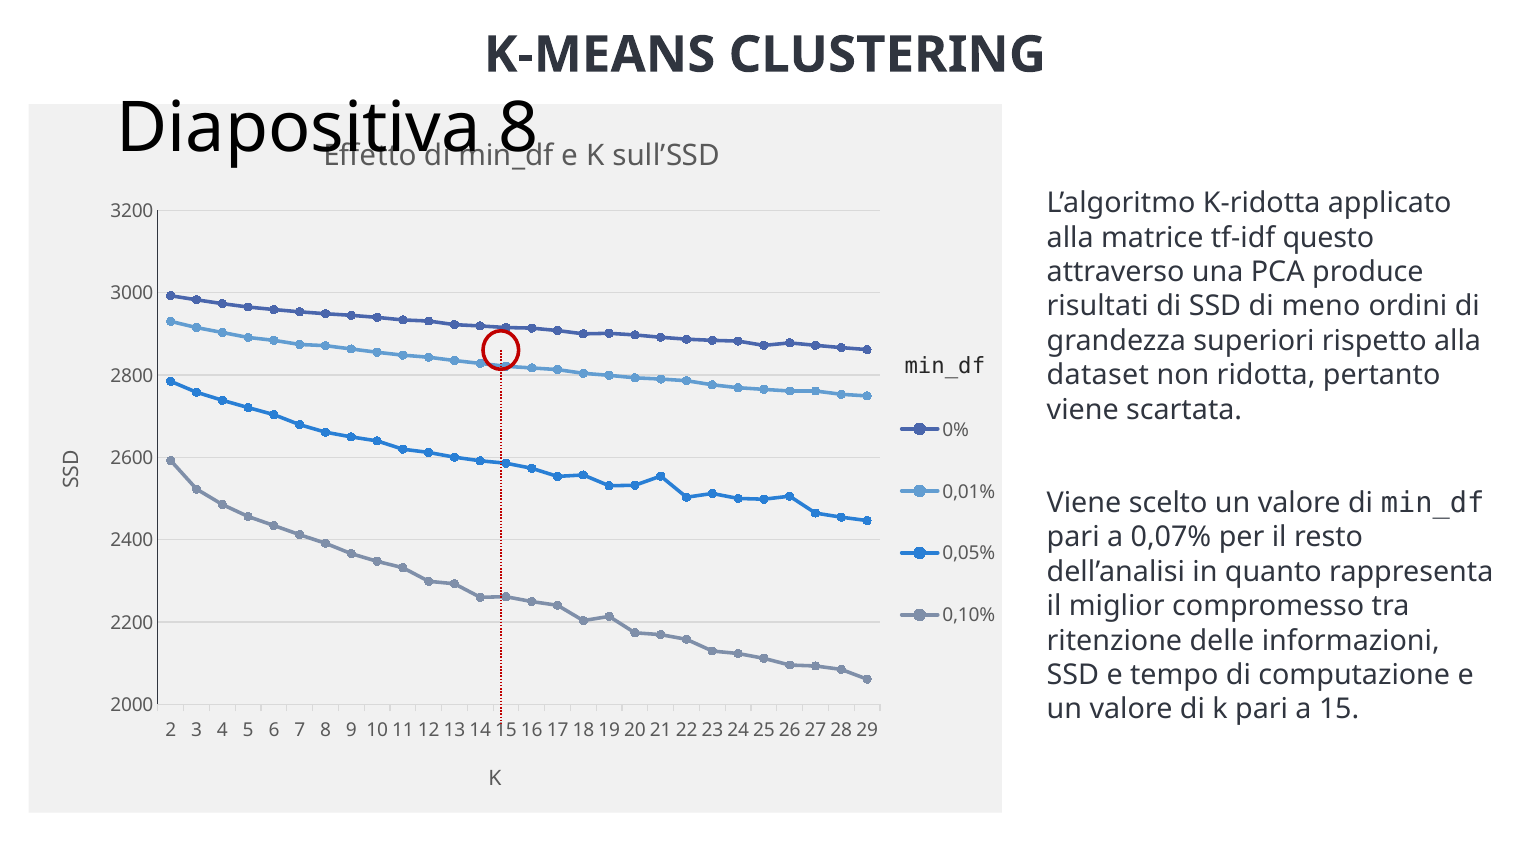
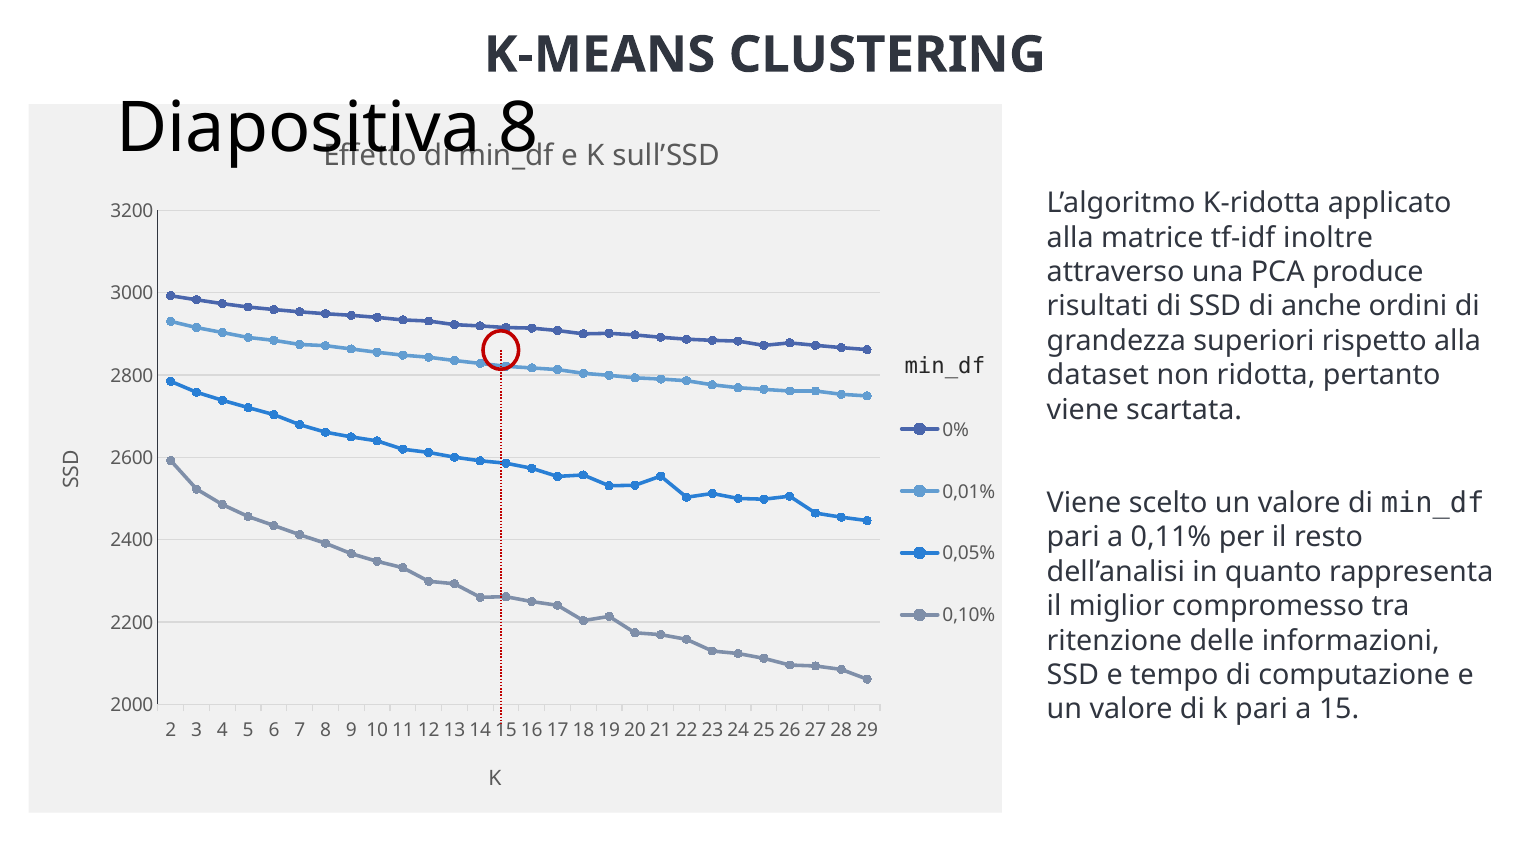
questo: questo -> inoltre (1328, 238)
meno: meno -> anche (1321, 307)
0,07%: 0,07% -> 0,11% (1171, 538)
